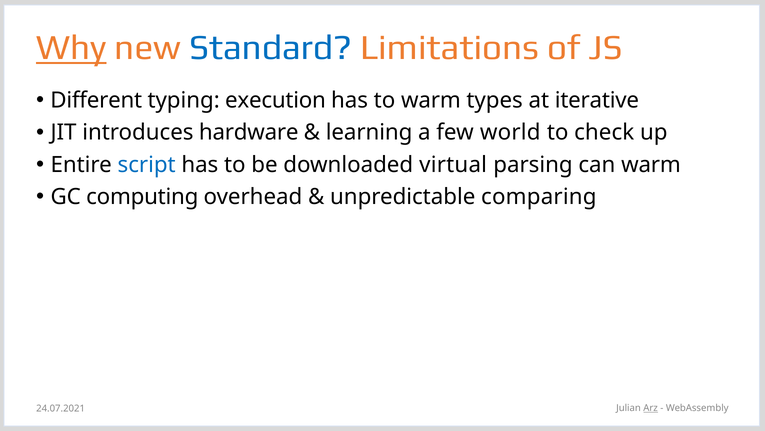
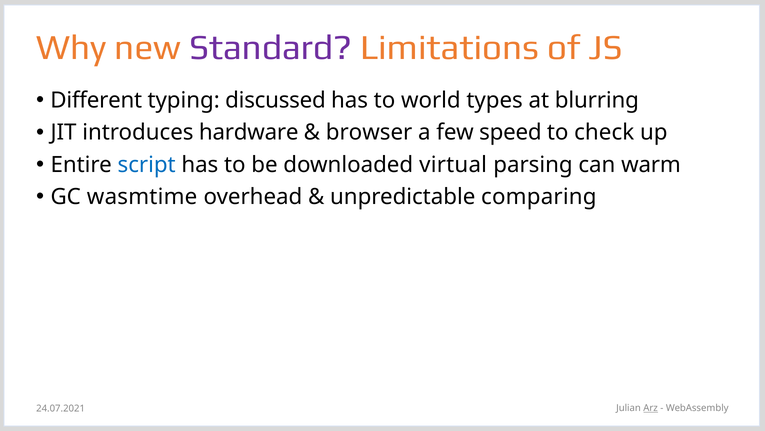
Why underline: present -> none (71, 48)
Standard colour: blue -> purple (271, 48)
execution: execution -> discussed (276, 100)
to warm: warm -> world (431, 100)
iterative: iterative -> blurring (597, 100)
learning: learning -> browser (369, 132)
world: world -> speed (510, 132)
computing: computing -> wasmtime (142, 196)
